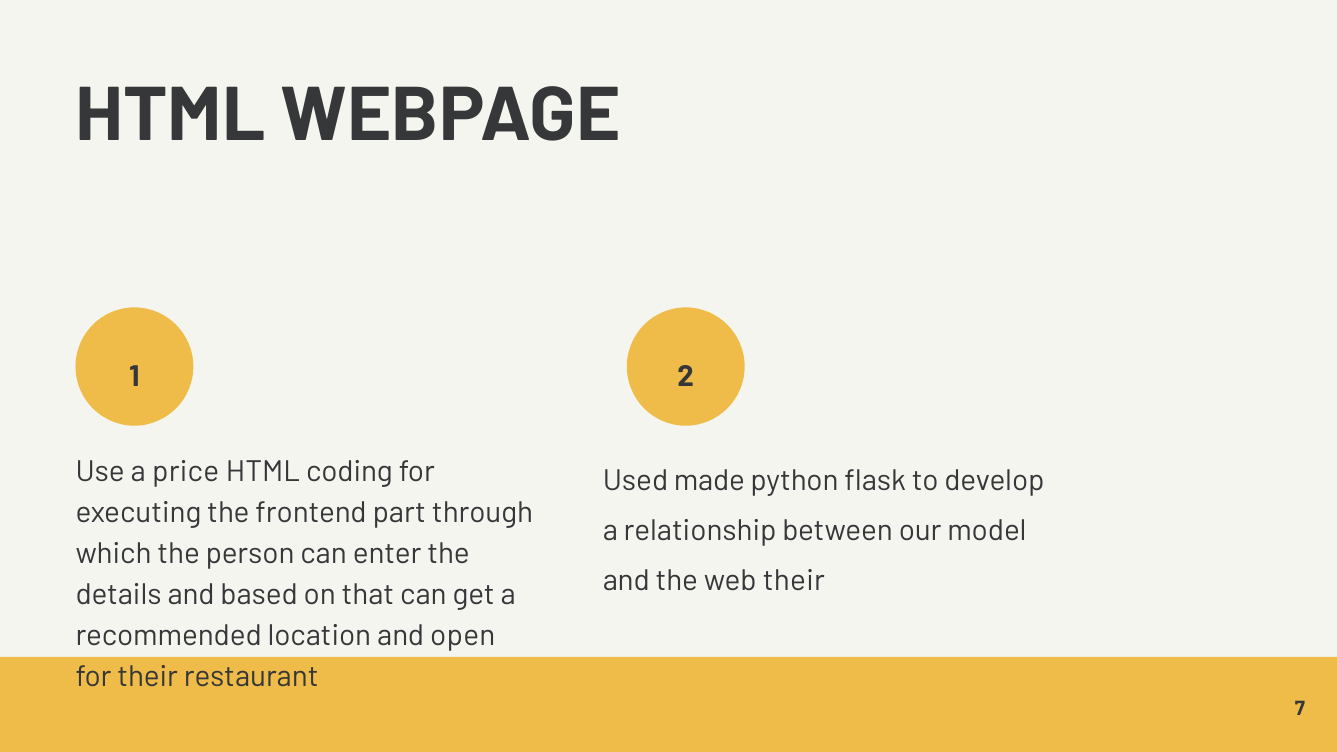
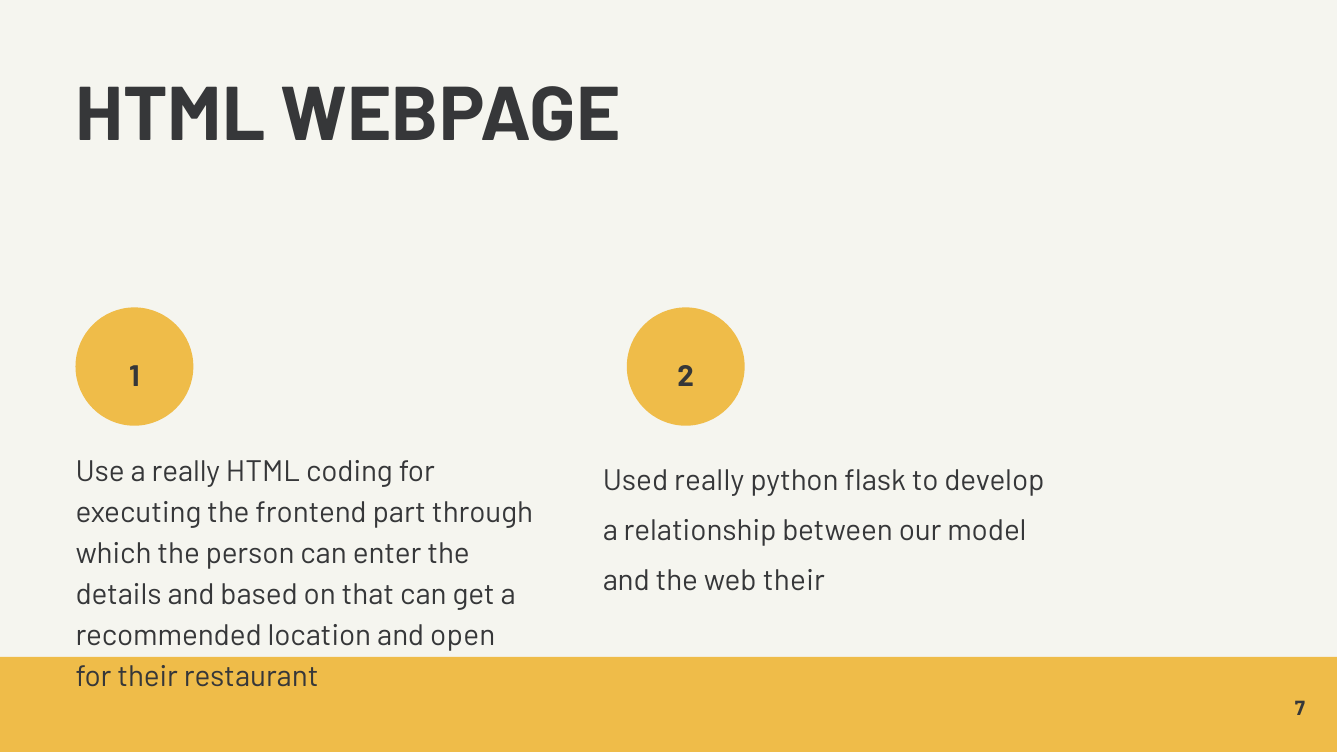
a price: price -> really (186, 472)
Used made: made -> really (709, 481)
